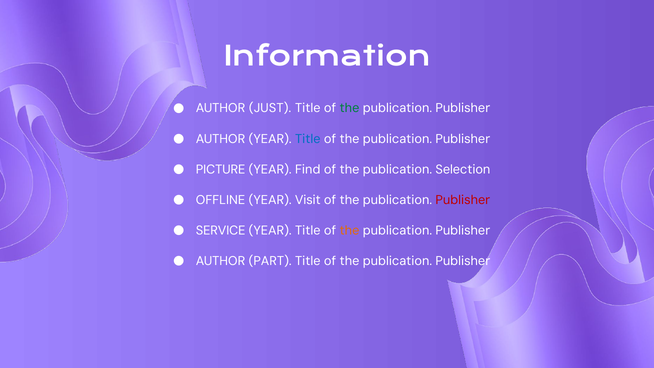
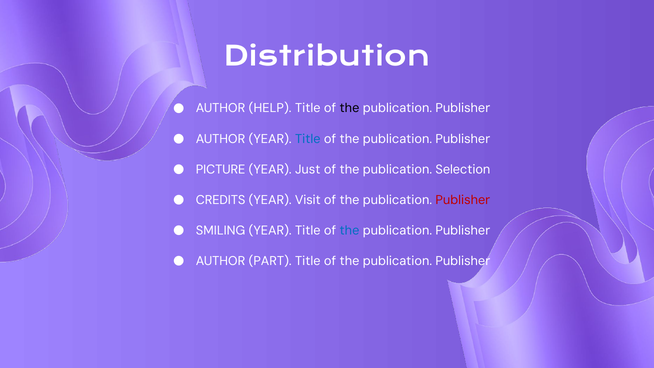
Information: Information -> Distribution (327, 57)
JUST: JUST -> HELP (270, 108)
the colour: green -> black (349, 108)
Find: Find -> Just (308, 169)
OFFLINE: OFFLINE -> CREDITS (221, 200)
SERVICE: SERVICE -> SMILING (221, 230)
the colour: orange -> blue (349, 230)
